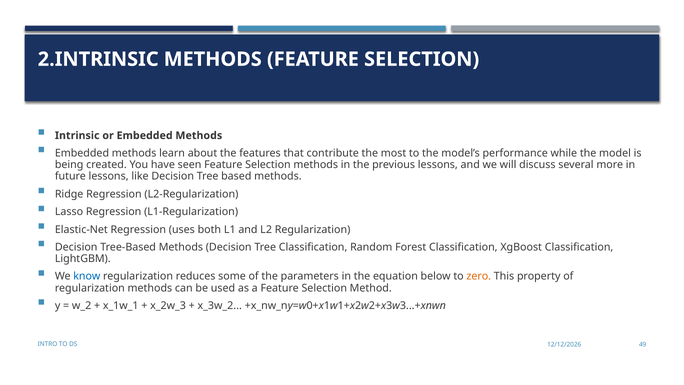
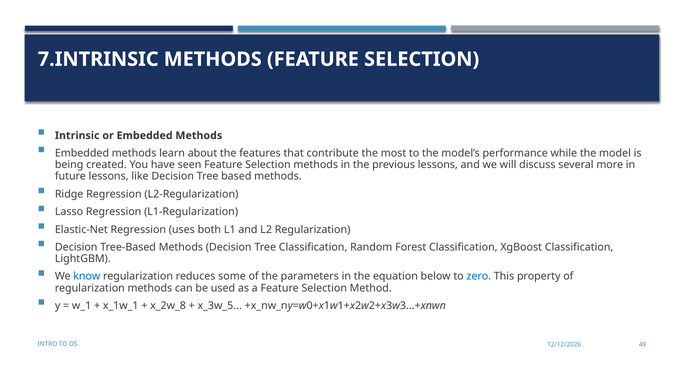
2.INTRINSIC: 2.INTRINSIC -> 7.INTRINSIC (98, 59)
zero colour: orange -> blue (479, 276)
w_2: w_2 -> w_1 (82, 306)
x_2w_3: x_2w_3 -> x_2w_8 (168, 306)
x_3w_2: x_3w_2 -> x_3w_5 (220, 306)
